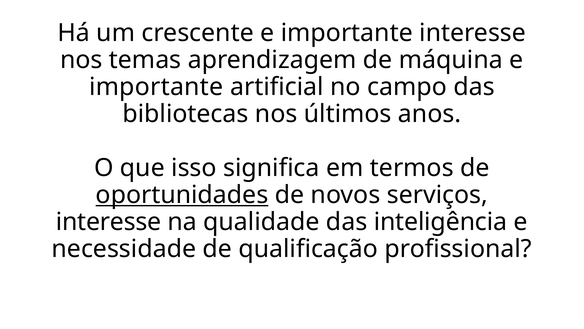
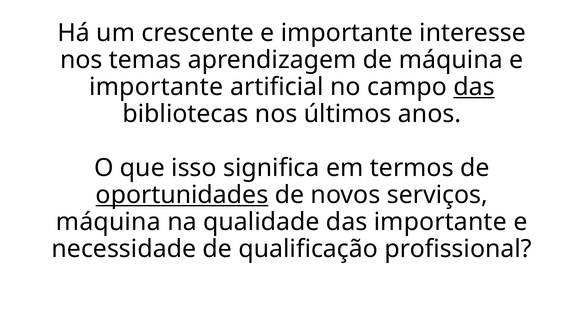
das underline: none -> present (474, 87)
interesse: interesse -> máquina (108, 222)
das inteligência: inteligência -> importante (440, 222)
